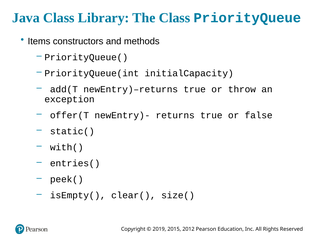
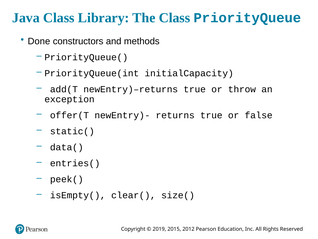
Items: Items -> Done (39, 41)
with(: with( -> data( (67, 147)
